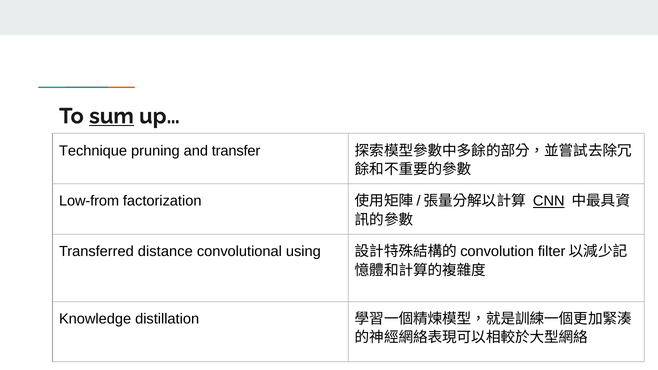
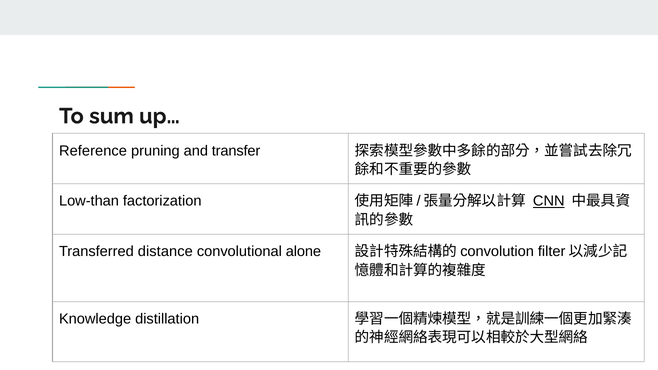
sum underline: present -> none (111, 116)
Technique: Technique -> Reference (93, 151)
Low-from: Low-from -> Low-than (89, 201)
using: using -> alone (303, 252)
